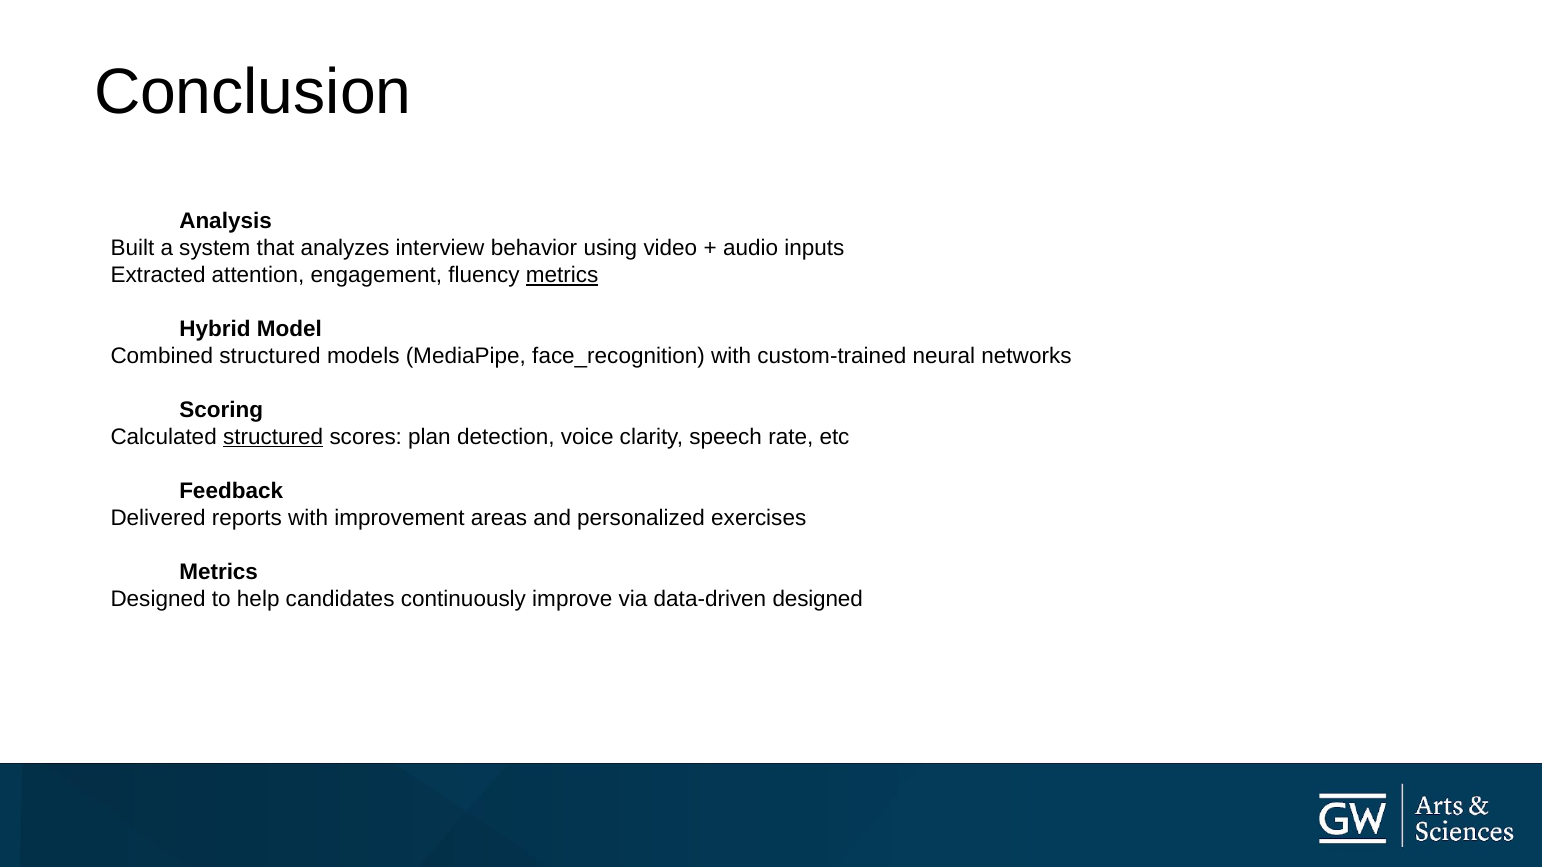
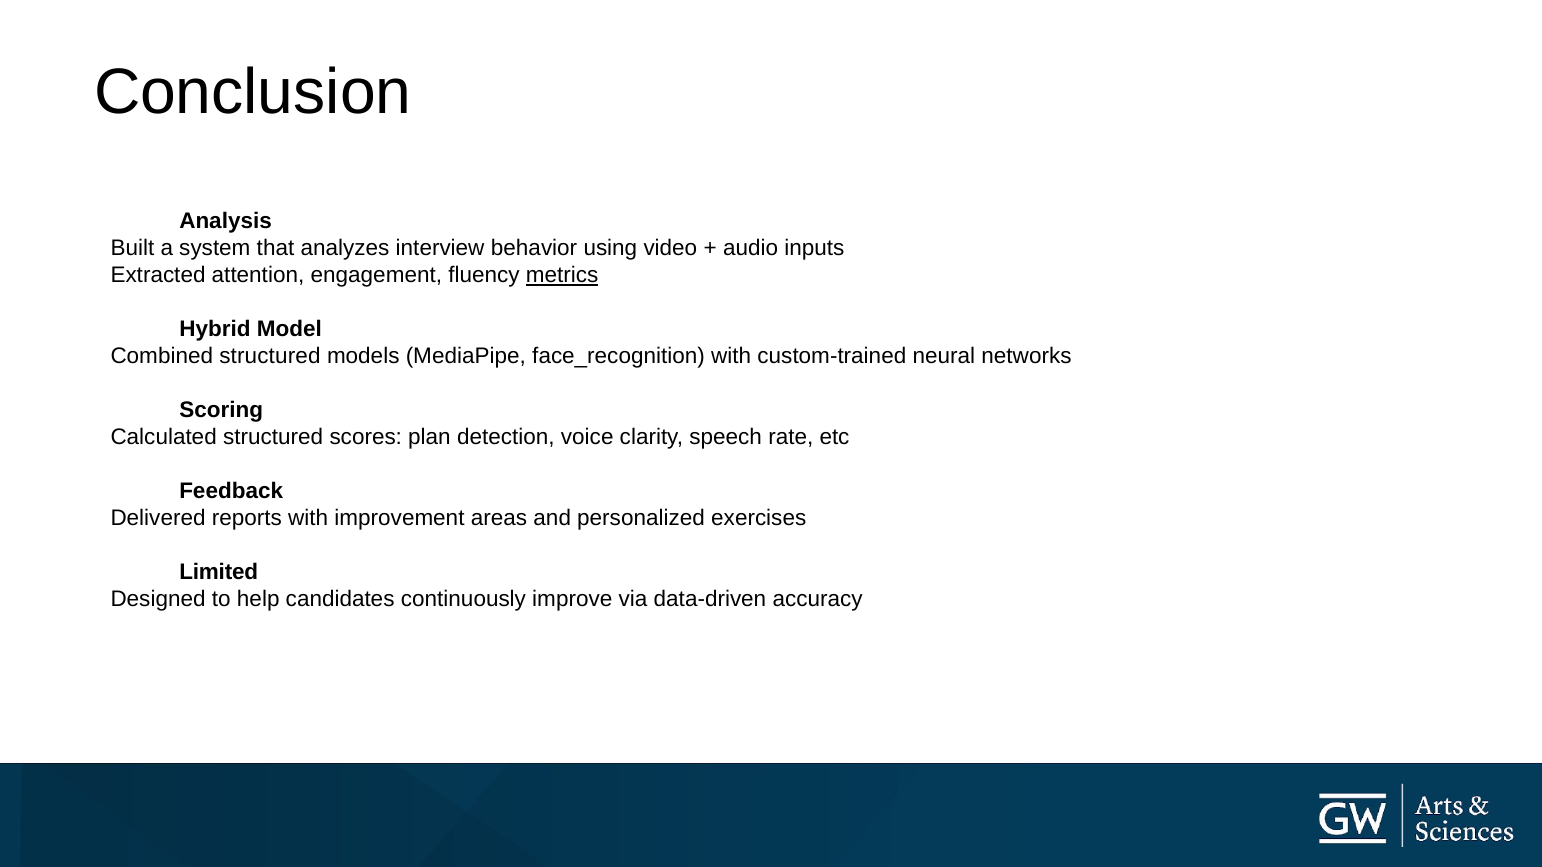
structured underline: present -> none (273, 437)
Metrics: Metrics -> Limited (219, 572)
data-driven designed: designed -> accuracy (818, 599)
